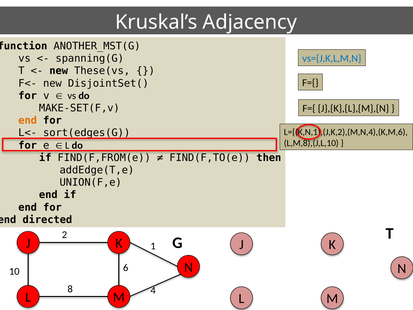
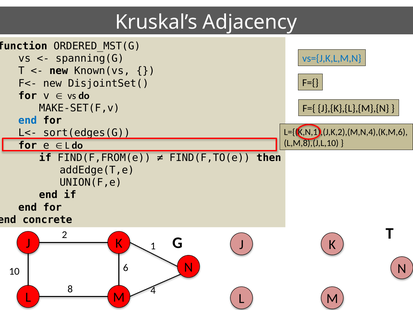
ANOTHER_MST(G: ANOTHER_MST(G -> ORDERED_MST(G (97, 46)
These(vs: These(vs -> Known(vs (102, 71)
end colour: orange -> blue (28, 120)
directed: directed -> concrete (47, 220)
